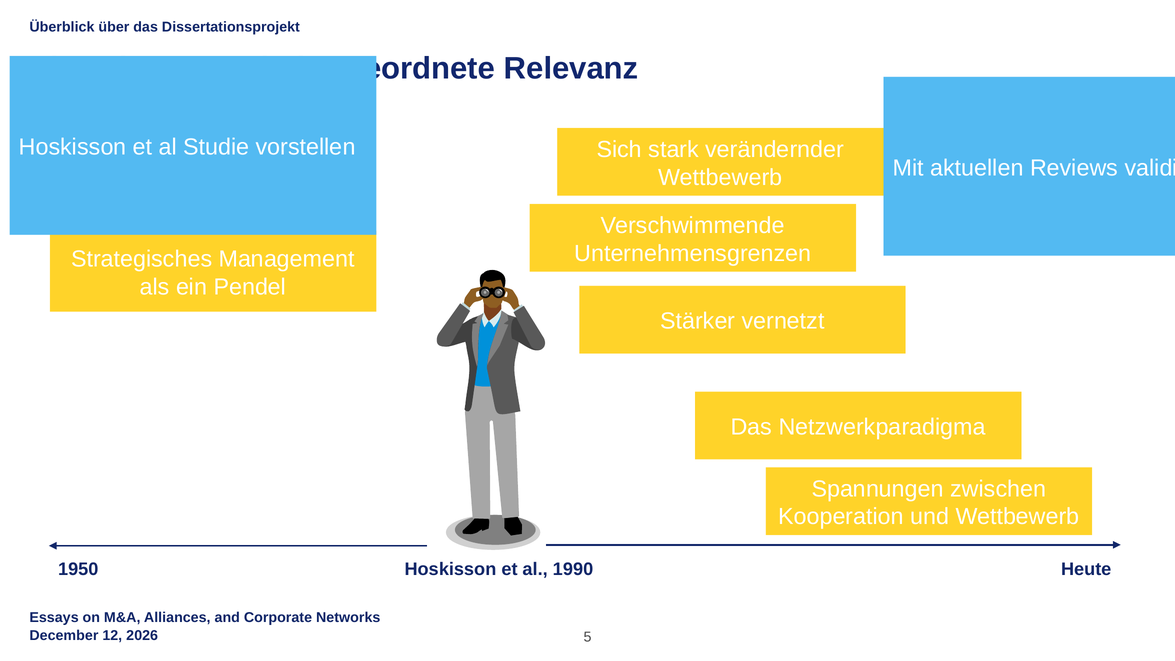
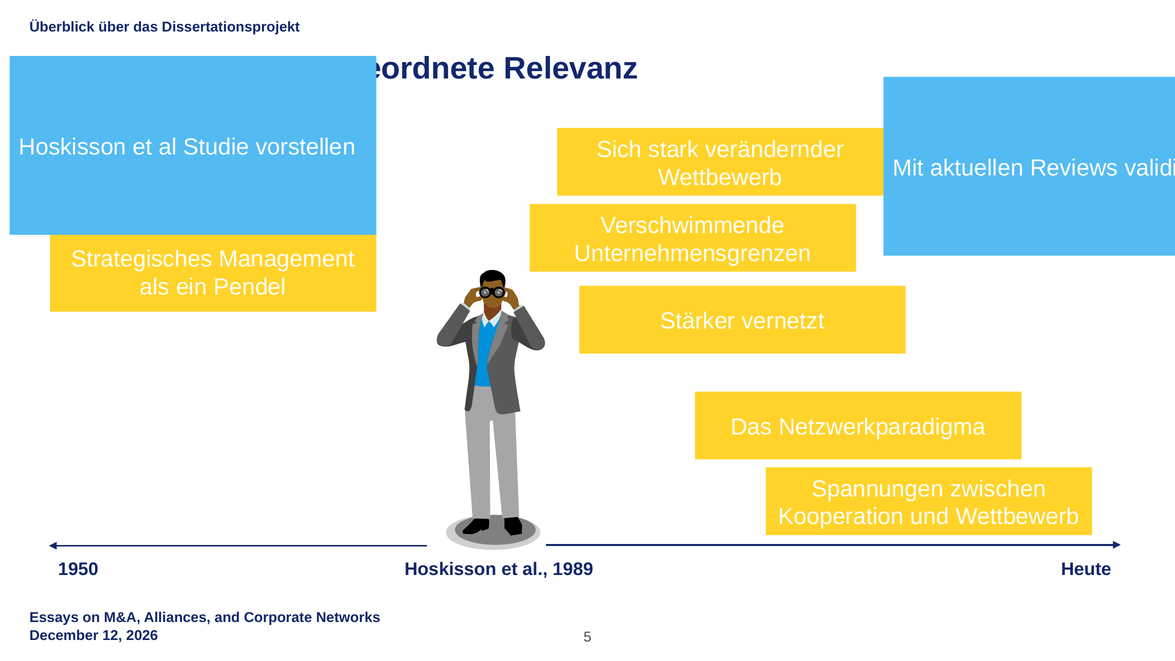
1990: 1990 -> 1989 (573, 570)
